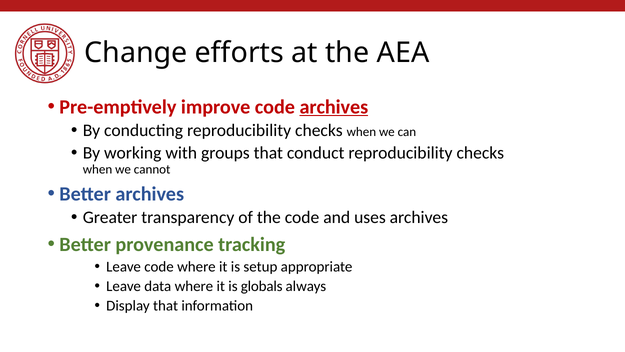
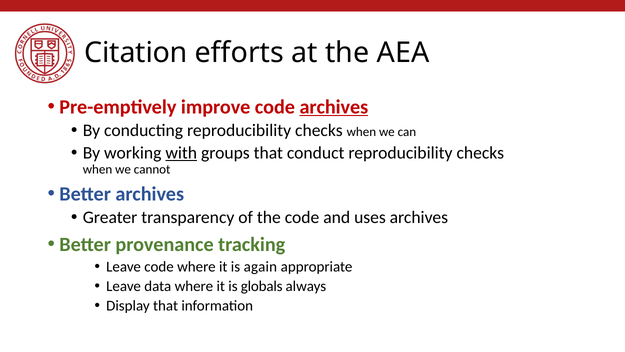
Change: Change -> Citation (136, 53)
with underline: none -> present (181, 153)
setup: setup -> again (260, 266)
